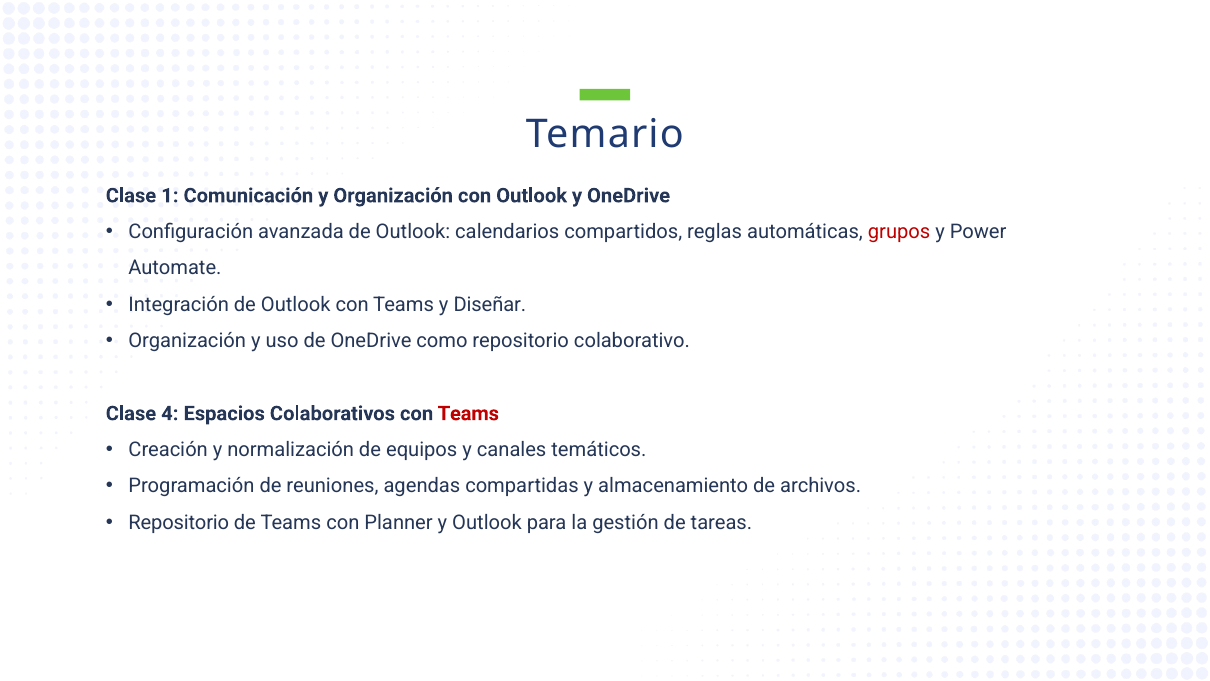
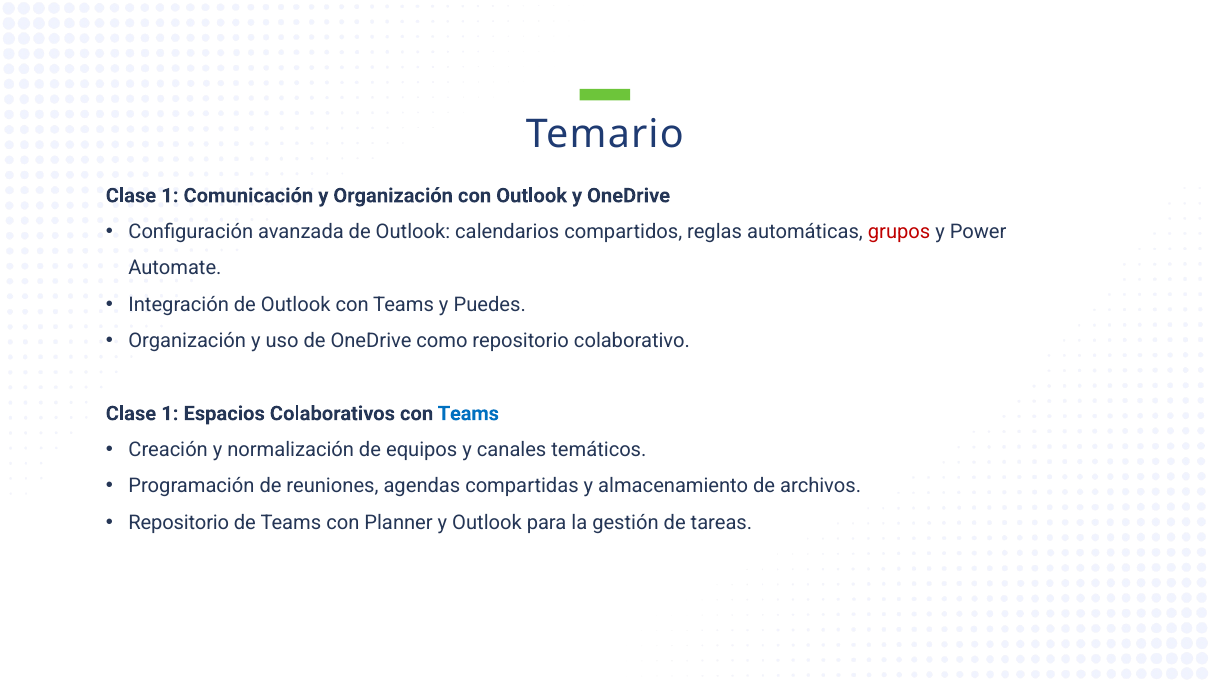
Diseñar: Diseñar -> Puedes (490, 304)
4: 4 -> 1 (170, 413)
Teams colour: red -> blue (468, 413)
